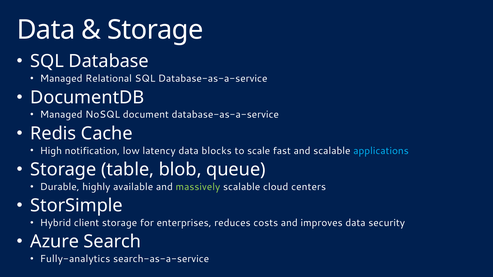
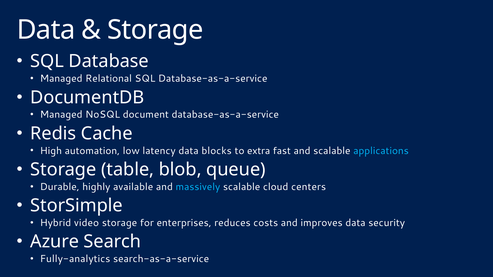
notification: notification -> automation (92, 151)
scale: scale -> extra (259, 151)
massively colour: light green -> light blue (198, 187)
client: client -> video (86, 223)
